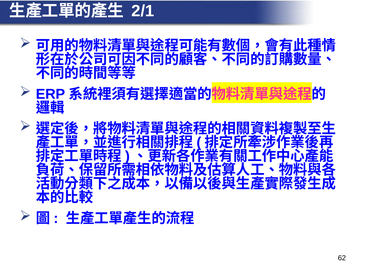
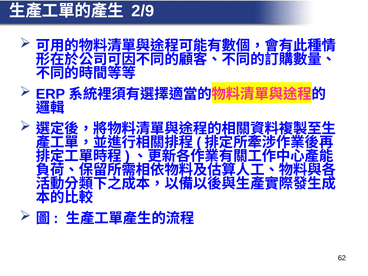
2/1: 2/1 -> 2/9 (143, 11)
